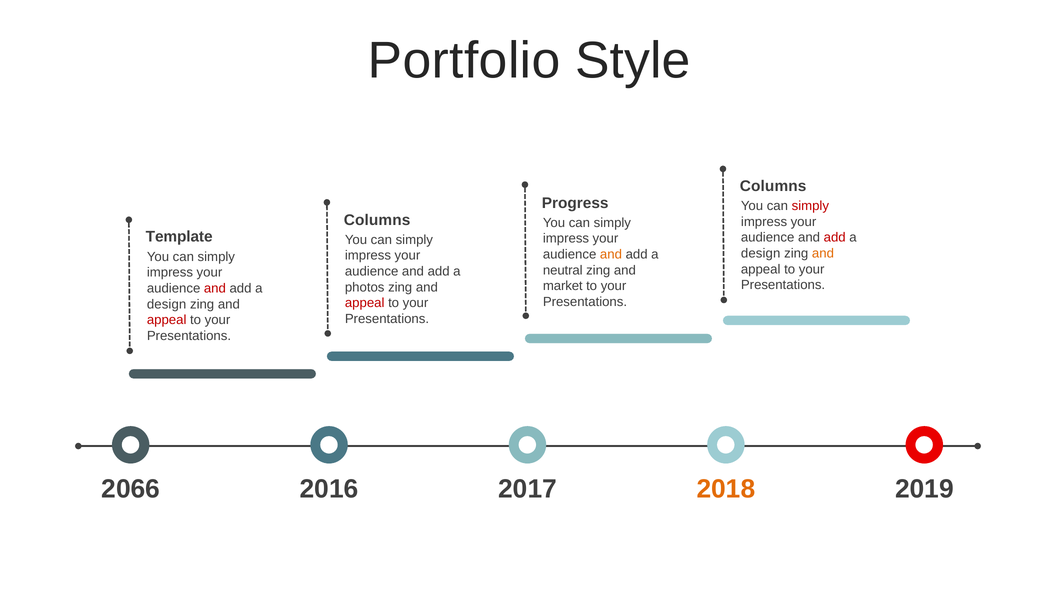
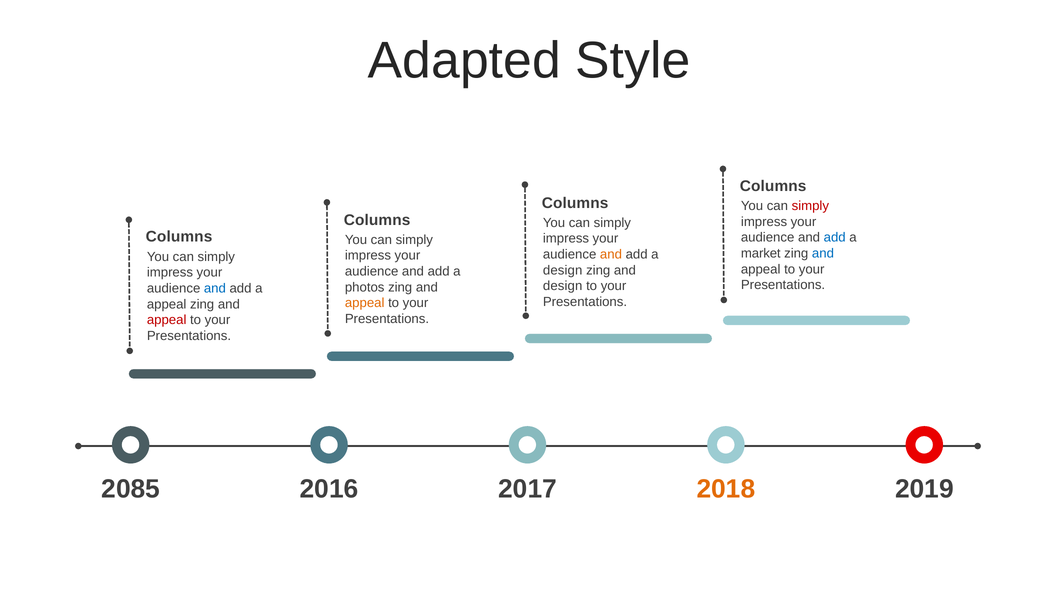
Portfolio: Portfolio -> Adapted (464, 61)
Progress: Progress -> Columns (575, 203)
Template: Template -> Columns (179, 237)
add colour: red -> blue (835, 237)
design: design -> market (761, 253)
and colour: orange -> blue (823, 253)
neutral: neutral -> design (563, 270)
market: market -> design (563, 286)
and colour: red -> blue (215, 288)
appeal colour: red -> orange (365, 303)
design: design -> appeal (167, 304)
2066: 2066 -> 2085 (131, 489)
